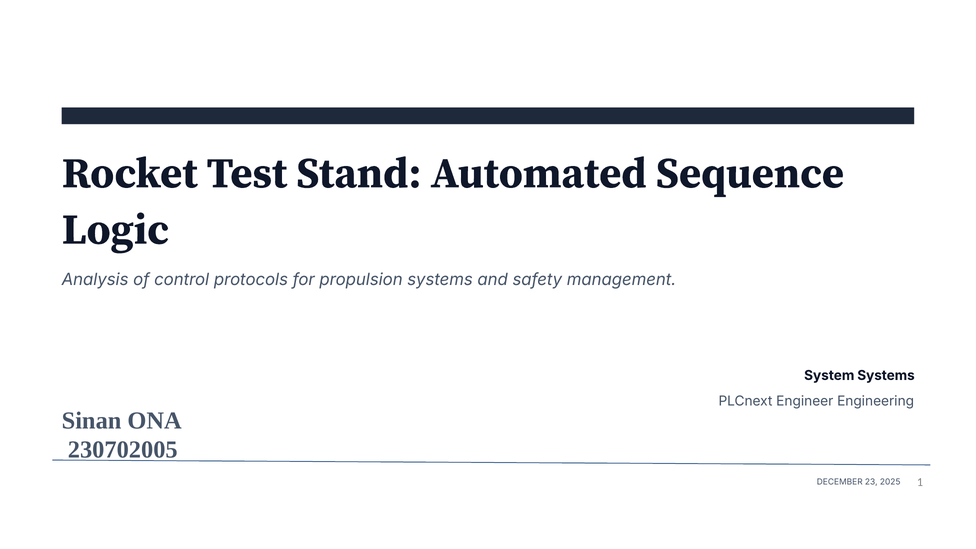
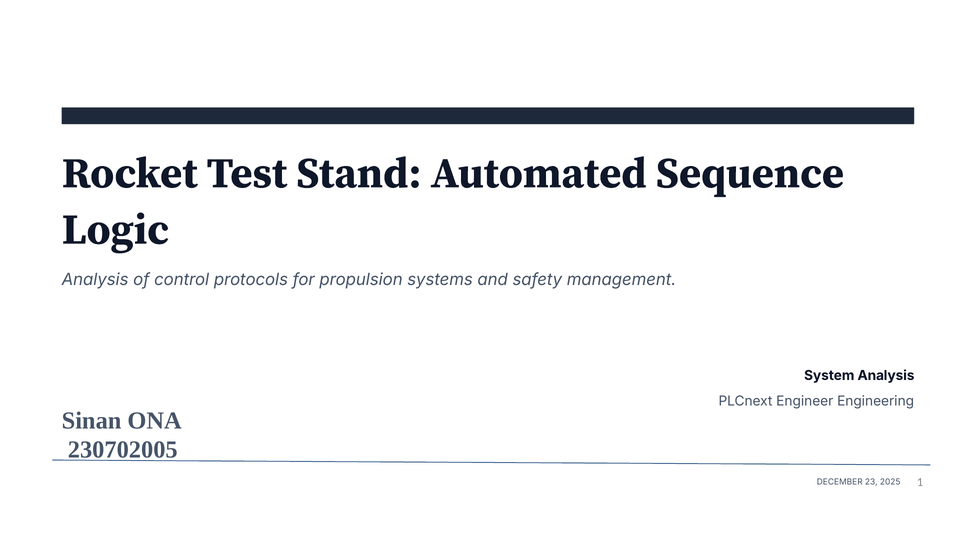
System Systems: Systems -> Analysis (886, 375)
